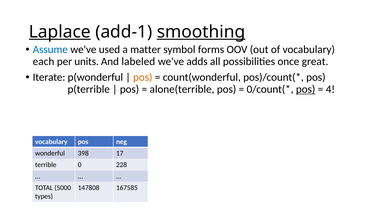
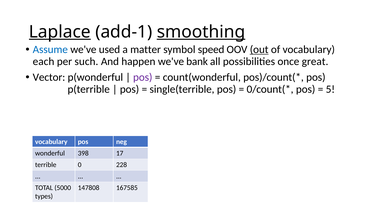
forms: forms -> speed (211, 50)
out underline: none -> present (259, 50)
units: units -> such (86, 62)
labeled: labeled -> happen (138, 62)
adds: adds -> bank (197, 62)
Iterate: Iterate -> Vector (49, 77)
pos colour: orange -> purple (143, 77)
alone(terrible: alone(terrible -> single(terrible (182, 89)
pos underline: present -> none (306, 89)
4: 4 -> 5 (330, 89)
